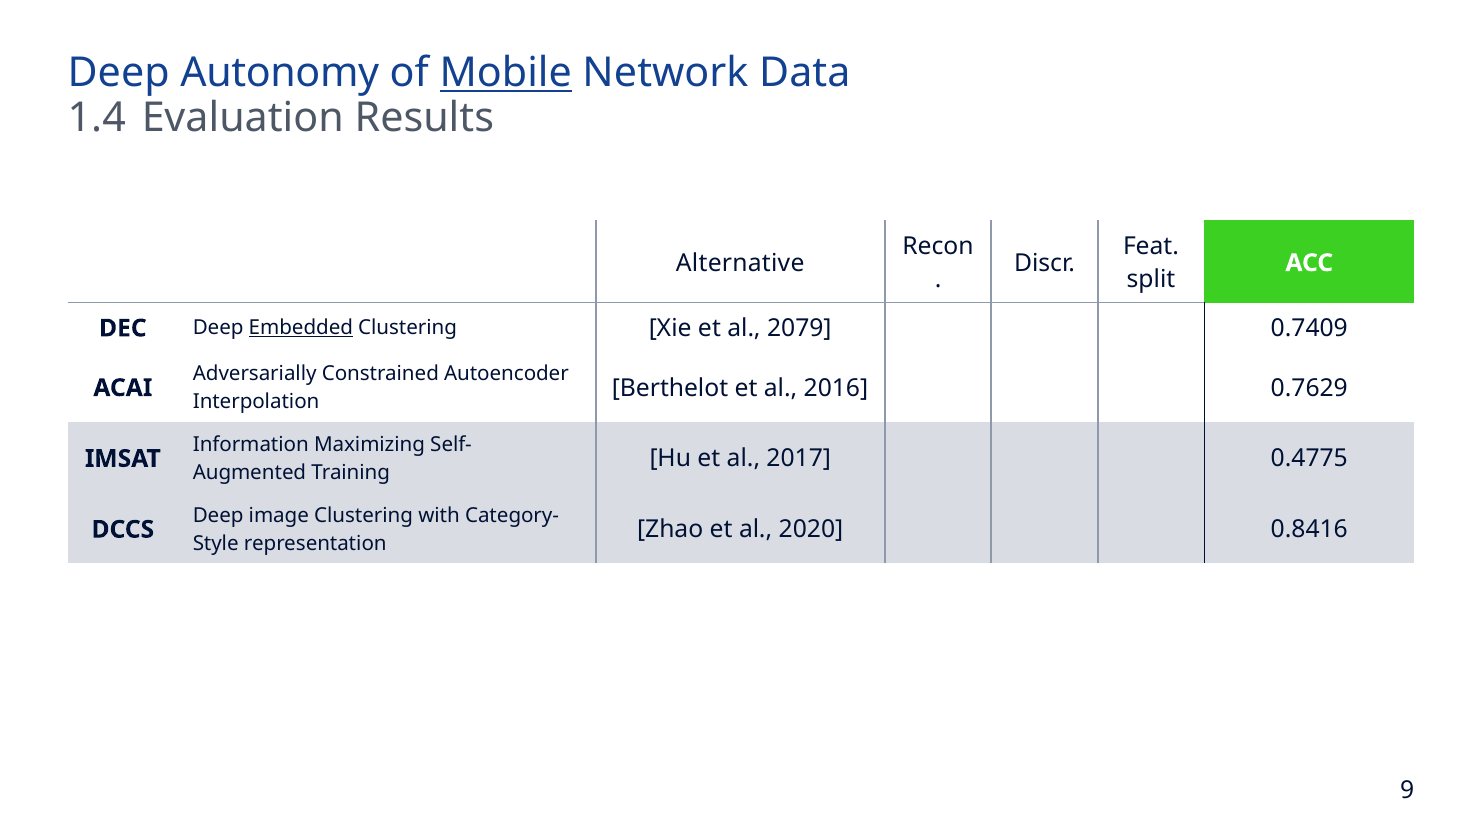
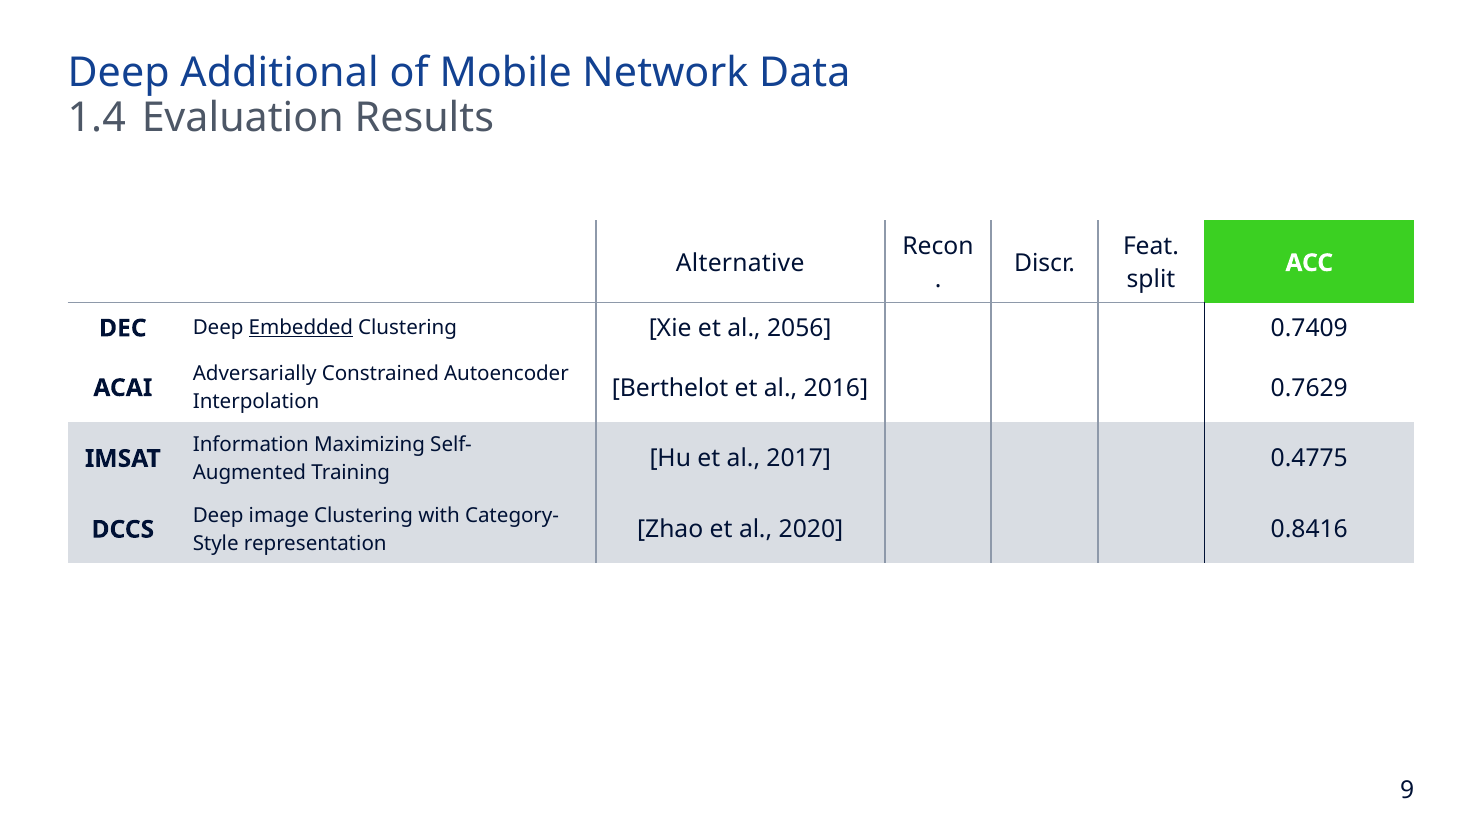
Autonomy: Autonomy -> Additional (279, 73)
Mobile underline: present -> none (506, 73)
2079: 2079 -> 2056 (799, 328)
